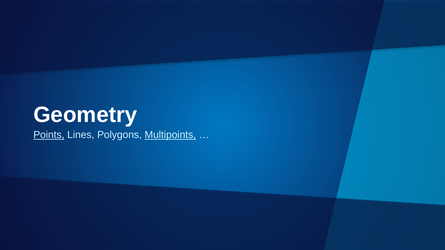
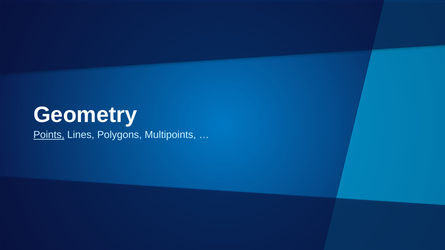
Multipoints underline: present -> none (170, 135)
